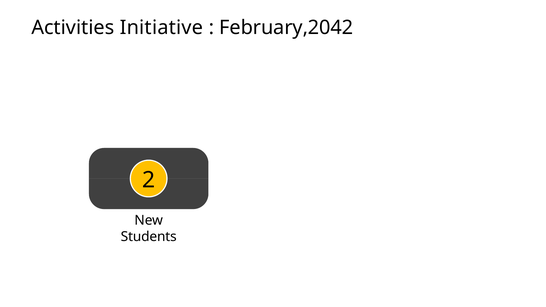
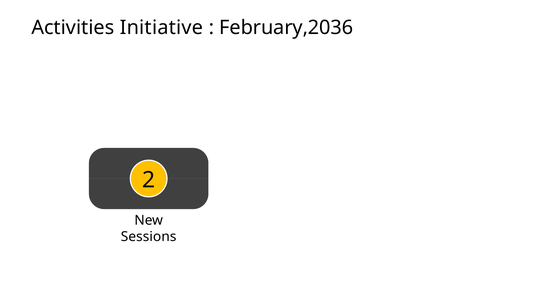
February,2042: February,2042 -> February,2036 (286, 28)
Students: Students -> Sessions (149, 237)
